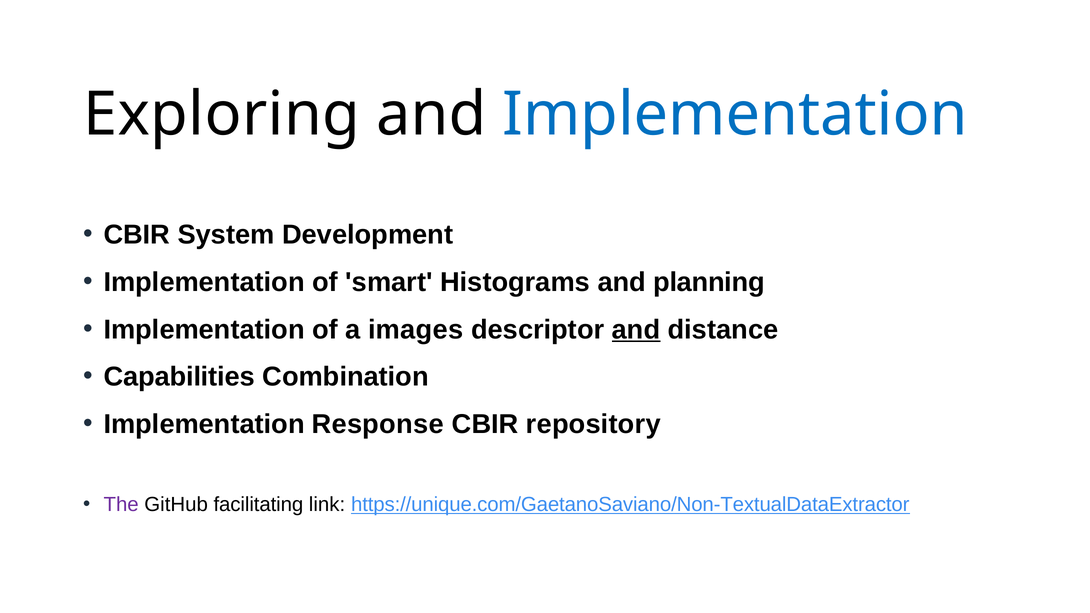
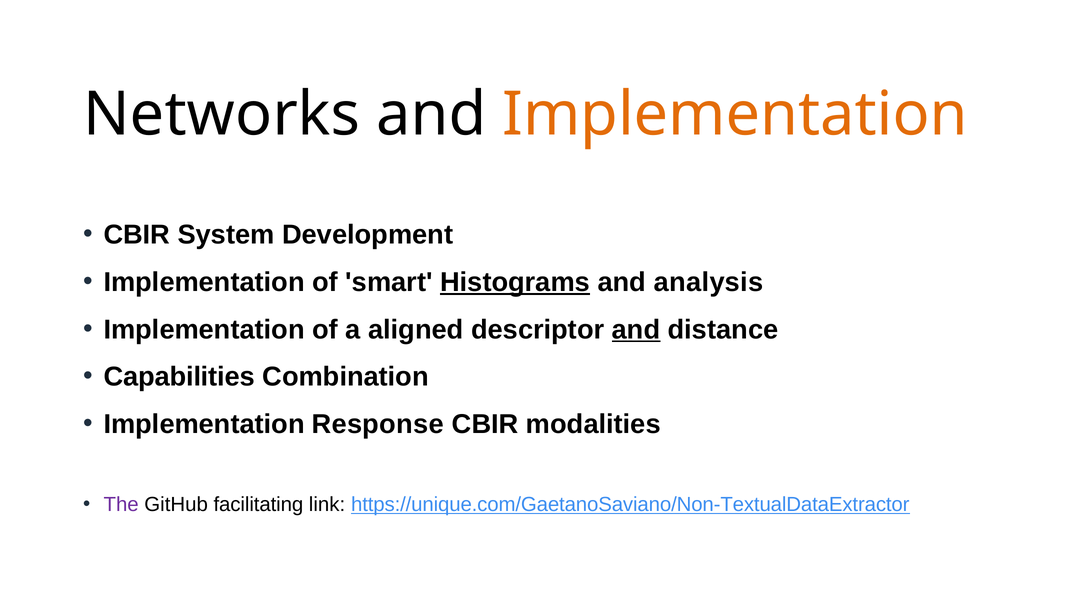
Exploring: Exploring -> Networks (222, 115)
Implementation colour: blue -> orange (735, 115)
Histograms underline: none -> present (515, 282)
planning: planning -> analysis (709, 282)
images: images -> aligned (416, 330)
repository: repository -> modalities (593, 424)
